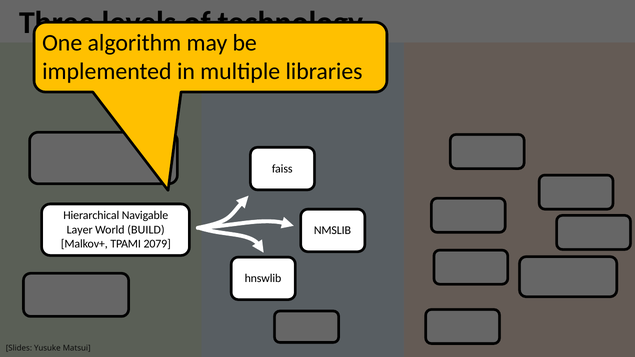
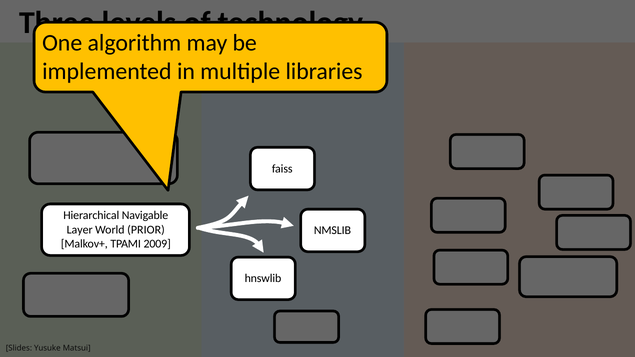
BUILD: BUILD -> PRIOR (146, 230)
2079: 2079 -> 2009 (157, 244)
